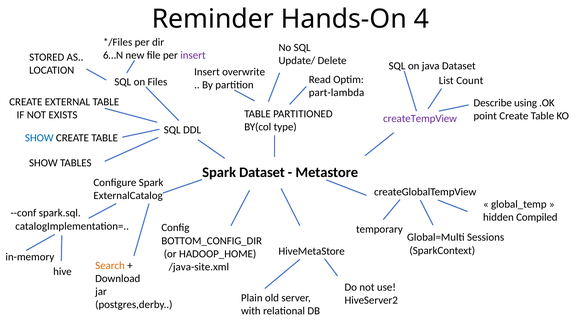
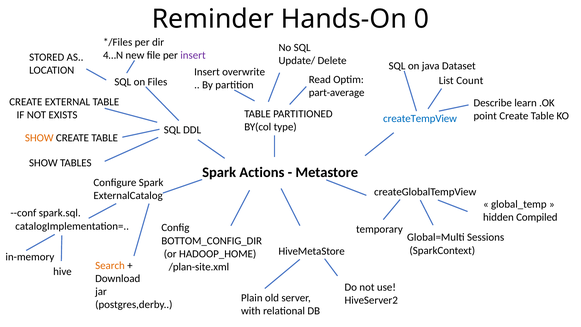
4: 4 -> 0 (421, 19)
6…N: 6…N -> 4…N (113, 55)
part-lambda: part-lambda -> part-average (337, 93)
using: using -> learn (526, 103)
createTempView colour: purple -> blue (420, 118)
SHOW colour: blue -> orange (39, 138)
Spark Dataset: Dataset -> Actions (262, 172)
/java-site.xml: /java-site.xml -> /plan-site.xml (199, 267)
